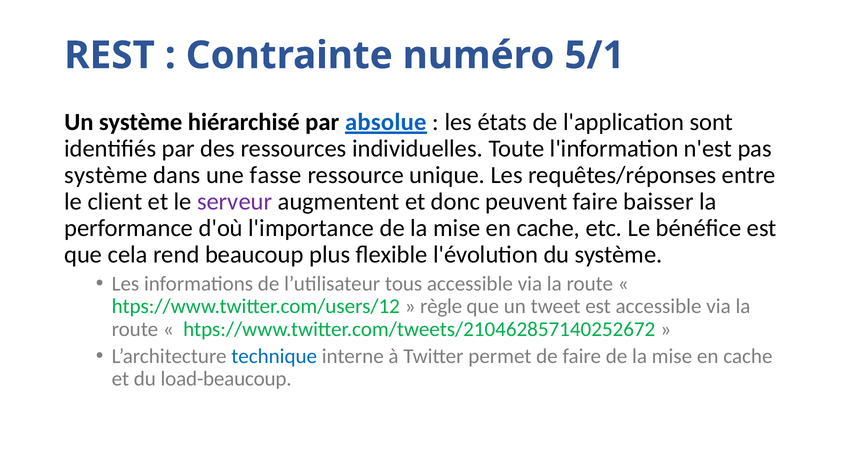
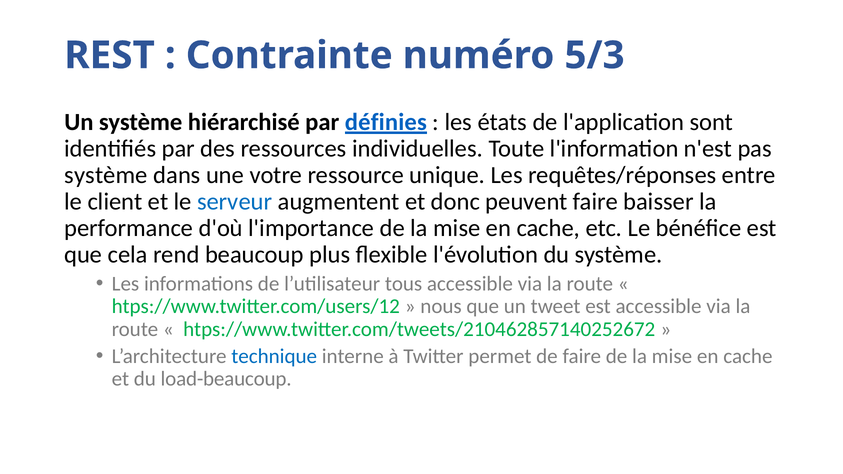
5/1: 5/1 -> 5/3 (595, 55)
absolue: absolue -> définies (386, 122)
fasse: fasse -> votre (276, 175)
serveur colour: purple -> blue (235, 202)
règle: règle -> nous (441, 307)
